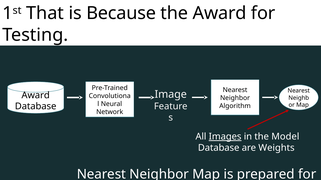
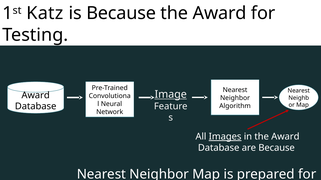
That: That -> Katz (45, 13)
Image underline: none -> present (171, 95)
in the Model: Model -> Award (285, 137)
are Weights: Weights -> Because (277, 148)
